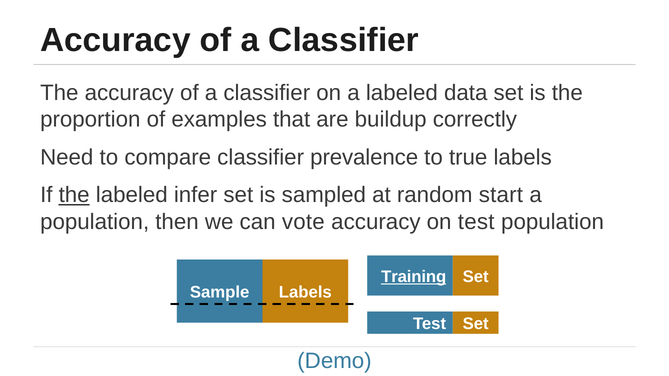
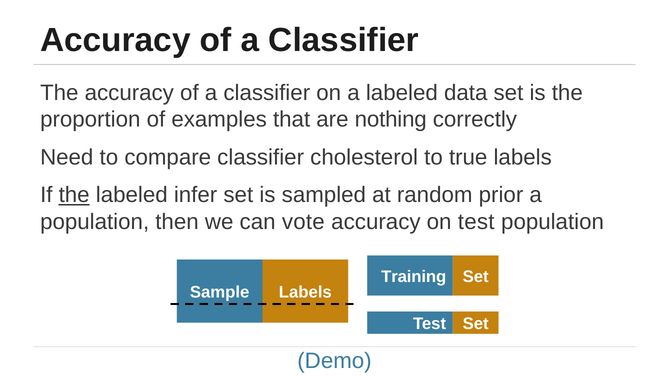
buildup: buildup -> nothing (391, 119)
prevalence: prevalence -> cholesterol (364, 157)
start: start -> prior (501, 195)
Training underline: present -> none (414, 277)
